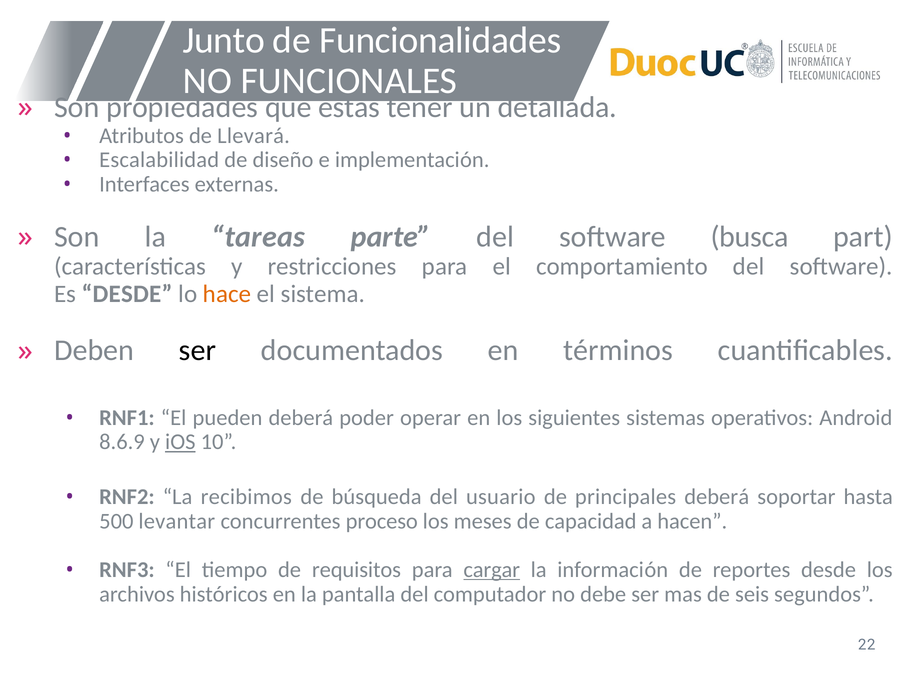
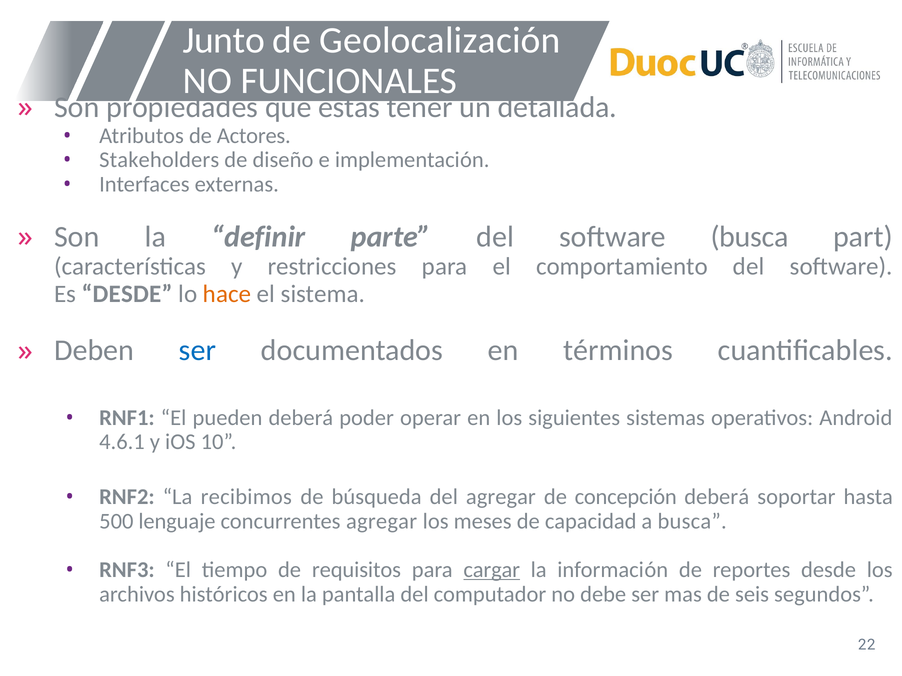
Funcionalidades: Funcionalidades -> Geolocalización (440, 41)
Llevará: Llevará -> Actores (254, 136)
Escalabilidad: Escalabilidad -> Stakeholders (159, 160)
tareas: tareas -> definir (258, 237)
ser colour: black -> blue (198, 351)
8.6.9: 8.6.9 -> 4.6.1 (122, 442)
iOS underline: present -> none (180, 442)
del usuario: usuario -> agregar (501, 497)
principales: principales -> concepción (626, 497)
levantar: levantar -> lenguaje (177, 522)
concurrentes proceso: proceso -> agregar (382, 522)
a hacen: hacen -> busca (692, 522)
